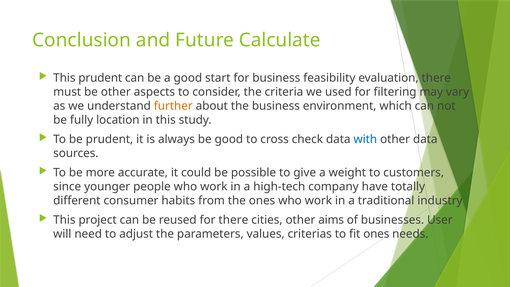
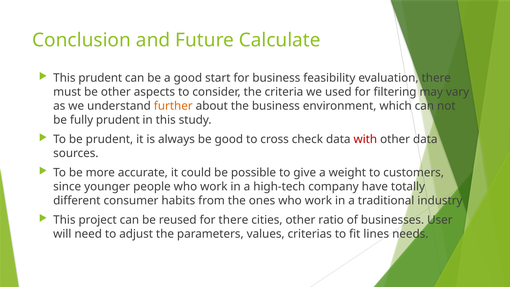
fully location: location -> prudent (118, 120)
with colour: blue -> red (365, 139)
aims: aims -> ratio (331, 220)
fit ones: ones -> lines (376, 234)
